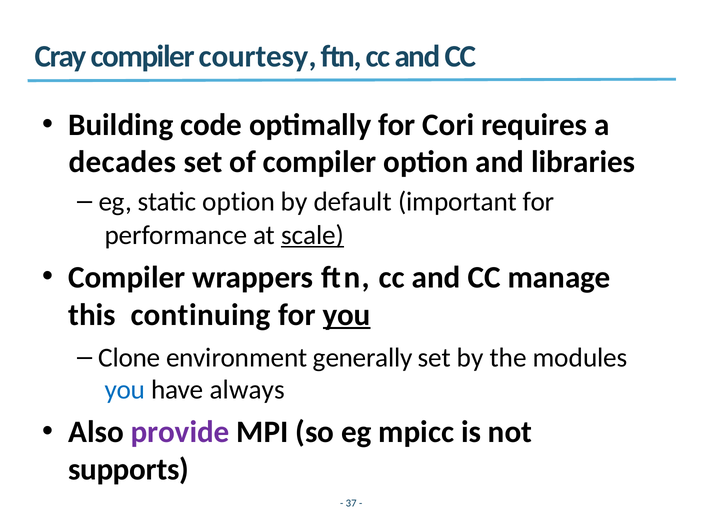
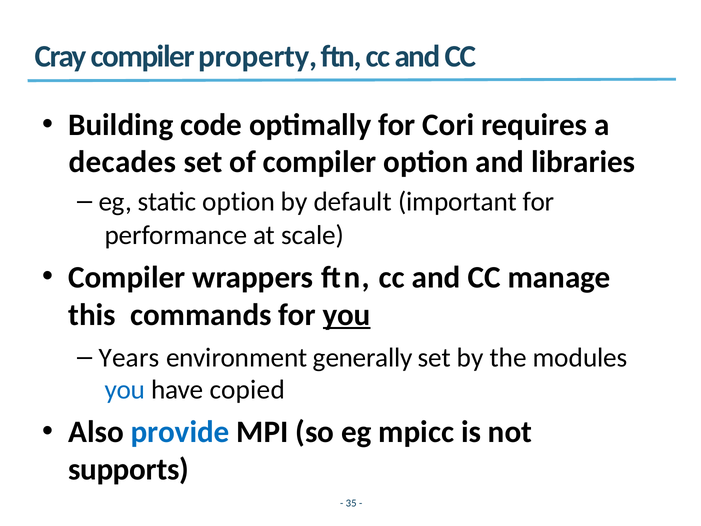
courtesy: courtesy -> property (258, 56)
scale underline: present -> none (313, 235)
continuing: continuing -> commands (201, 315)
Clone: Clone -> Years (129, 357)
always: always -> copied (247, 390)
provide colour: purple -> blue (180, 432)
37: 37 -> 35 (351, 503)
